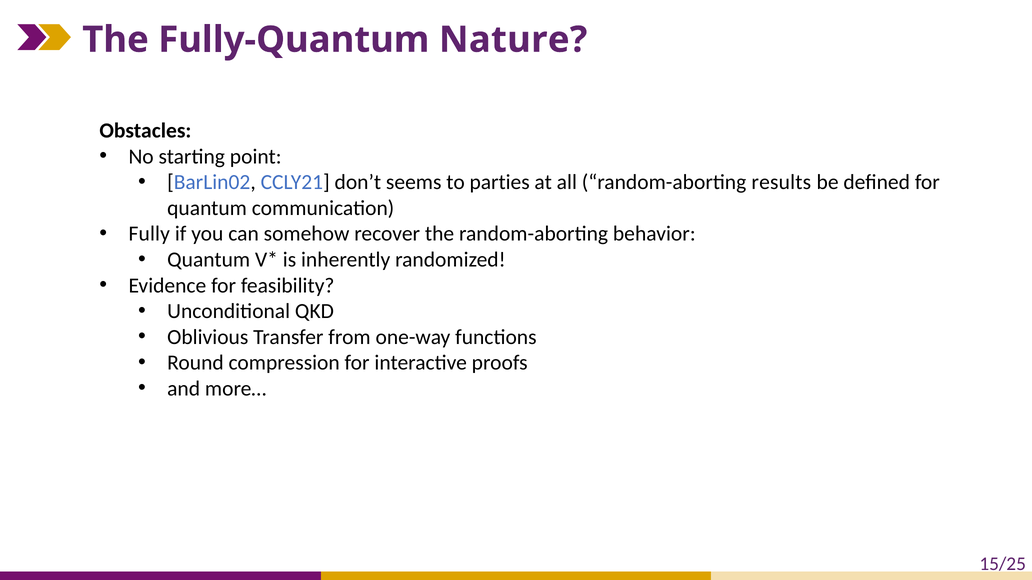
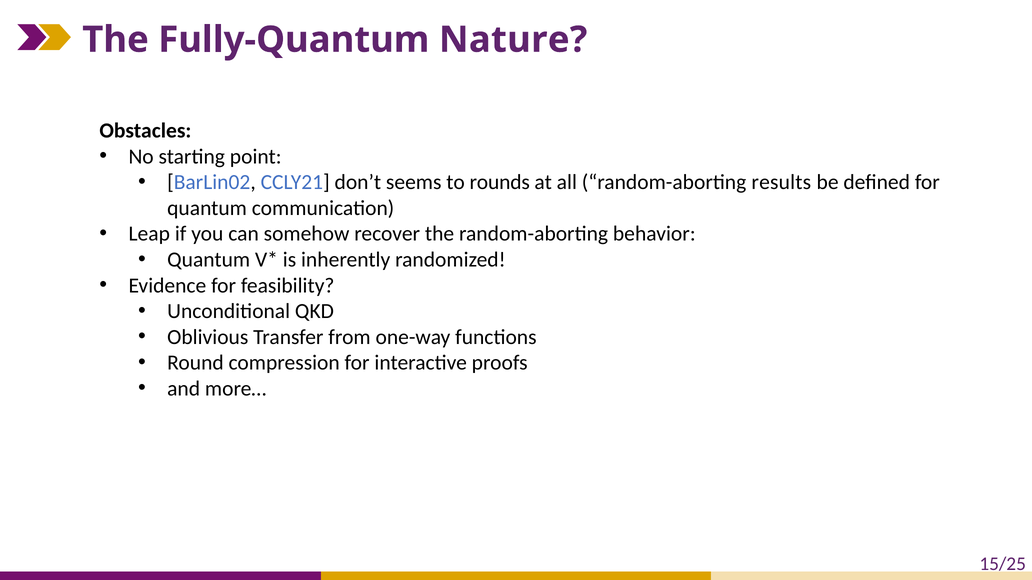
parties: parties -> rounds (500, 182)
Fully: Fully -> Leap (149, 234)
